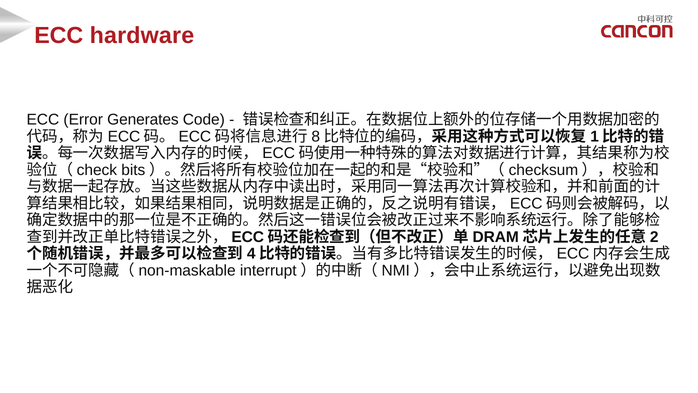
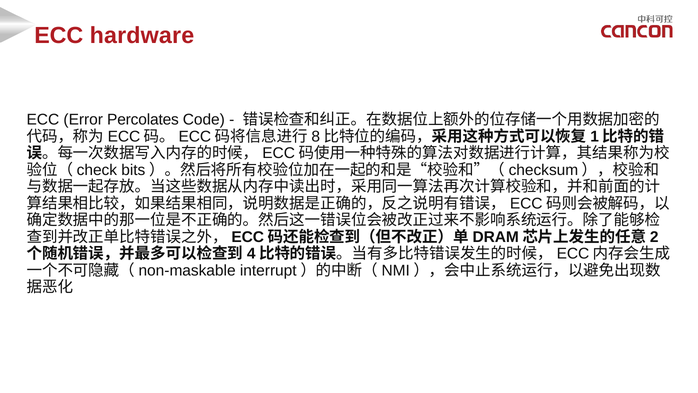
Generates: Generates -> Percolates (143, 120)
